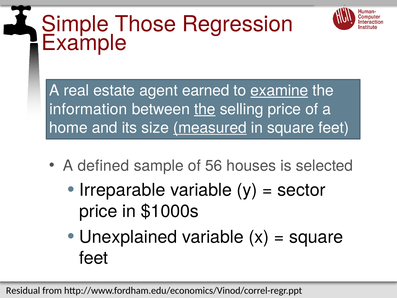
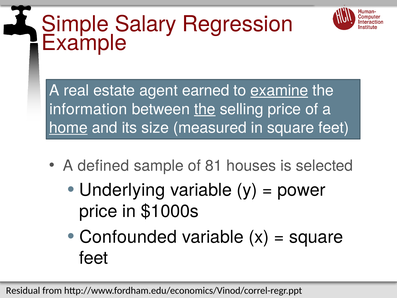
Those: Those -> Salary (146, 24)
home underline: none -> present (68, 128)
measured underline: present -> none (210, 128)
56: 56 -> 81 (214, 166)
Irreparable: Irreparable -> Underlying (122, 190)
sector: sector -> power (301, 190)
Unexplained: Unexplained -> Confounded (128, 237)
